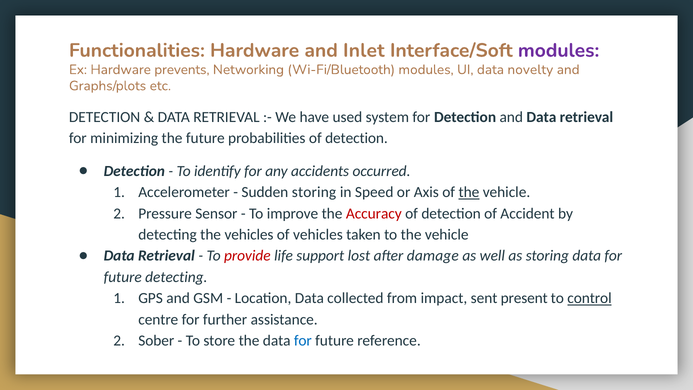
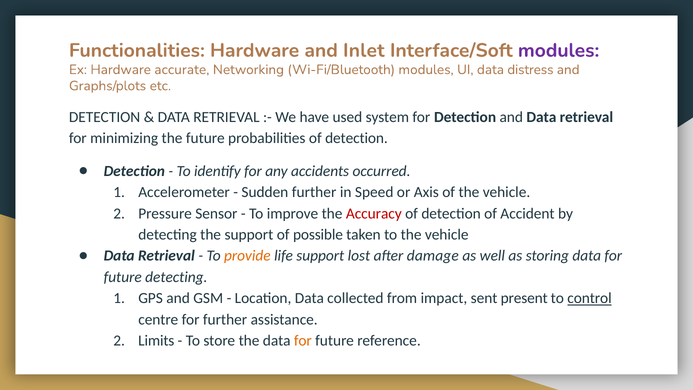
prevents: prevents -> accurate (182, 70)
novelty: novelty -> distress (530, 70)
Sudden storing: storing -> further (314, 192)
the underline: present -> none (469, 192)
the vehicles: vehicles -> support (249, 235)
of vehicles: vehicles -> possible (318, 235)
provide colour: red -> orange (247, 256)
Sober: Sober -> Limits (156, 341)
for colour: blue -> orange (303, 341)
